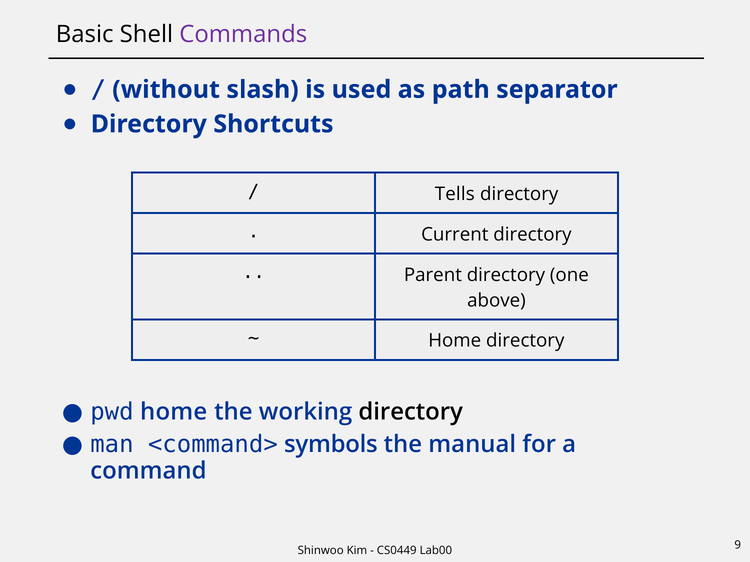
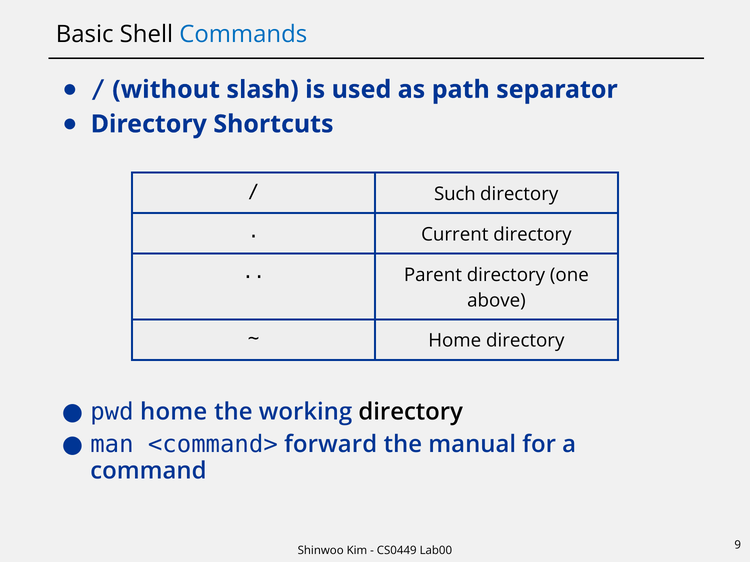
Commands colour: purple -> blue (243, 34)
Tells: Tells -> Such (455, 194)
symbols: symbols -> forward (331, 445)
